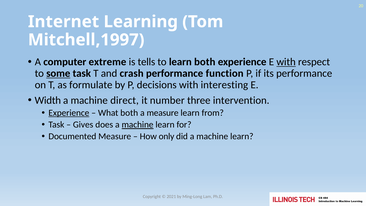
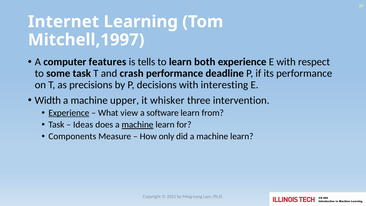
extreme: extreme -> features (107, 62)
with underline: present -> none (286, 62)
some underline: present -> none (58, 73)
function: function -> deadline (225, 73)
formulate: formulate -> precisions (91, 85)
direct: direct -> upper (125, 100)
number: number -> whisker (167, 100)
What both: both -> view (129, 113)
a measure: measure -> software (163, 113)
Gives: Gives -> Ideas (83, 125)
Documented: Documented -> Components (72, 136)
